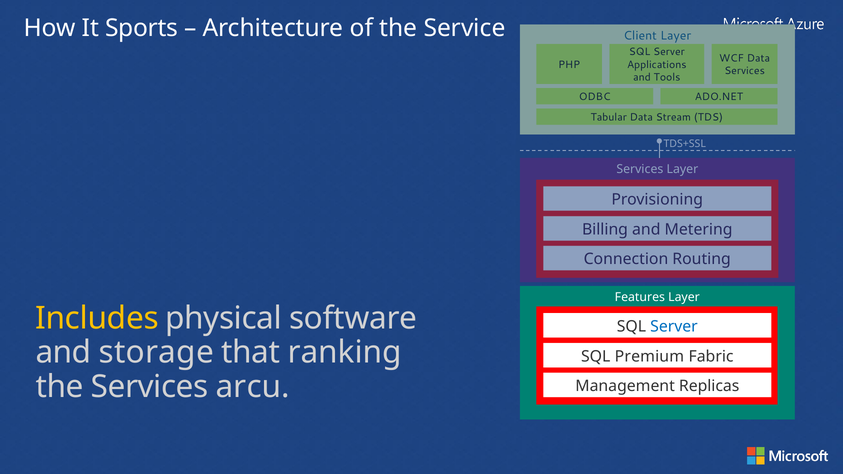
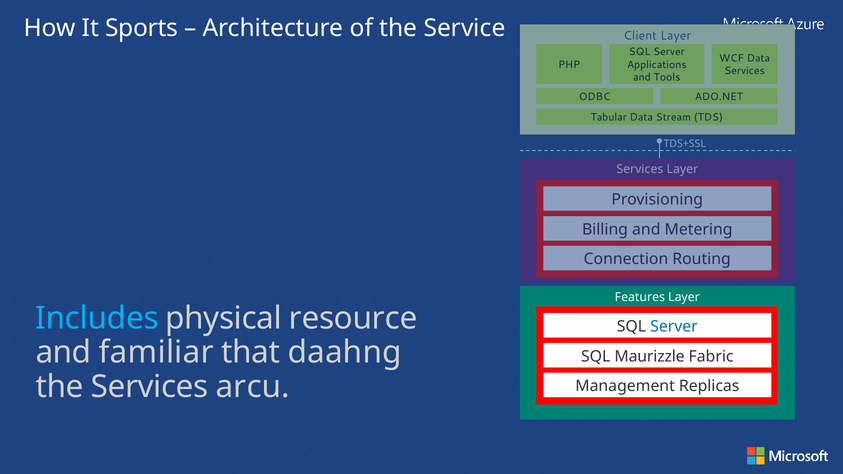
Includes colour: yellow -> light blue (97, 319)
software: software -> resource (353, 319)
storage: storage -> familiar (156, 353)
ranking: ranking -> daahng (345, 353)
Premium: Premium -> Maurizzle (650, 356)
